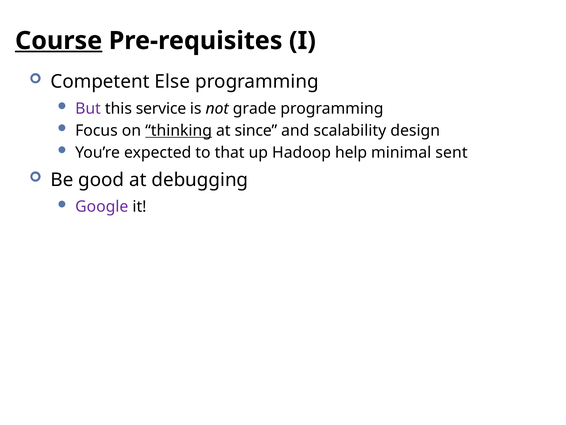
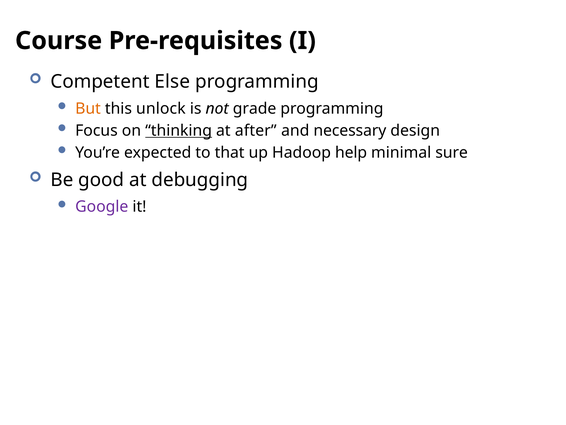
Course underline: present -> none (59, 41)
But colour: purple -> orange (88, 108)
service: service -> unlock (161, 108)
since: since -> after (256, 130)
scalability: scalability -> necessary (350, 130)
sent: sent -> sure (452, 152)
